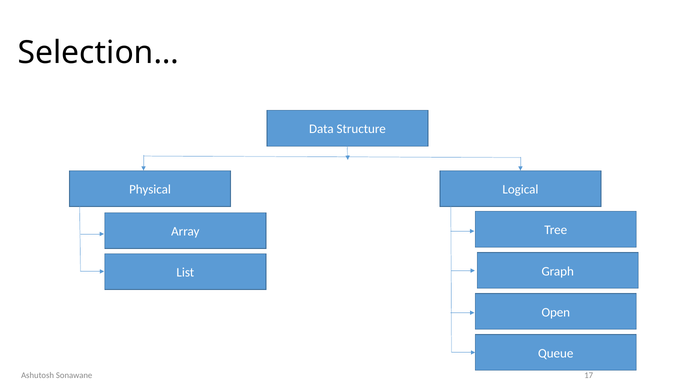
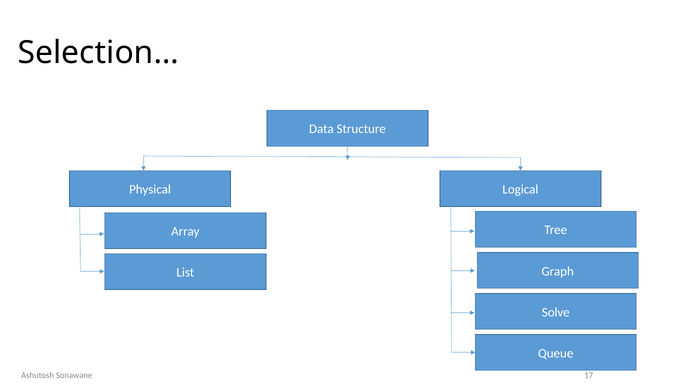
Open: Open -> Solve (556, 312)
